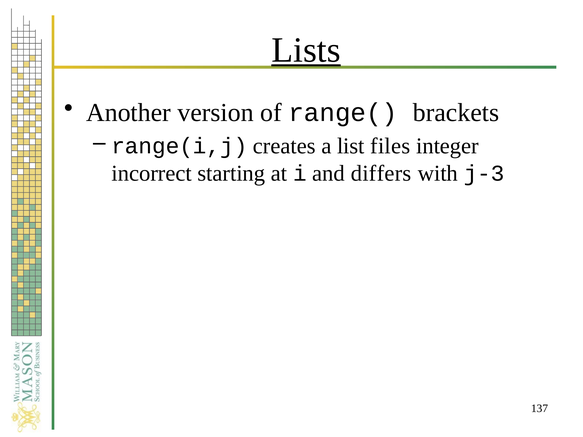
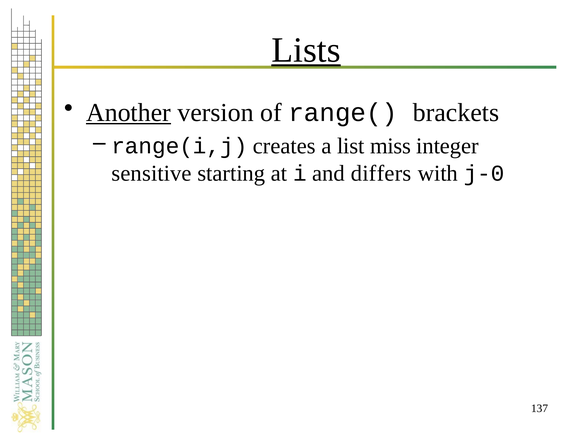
Another underline: none -> present (128, 113)
files: files -> miss (390, 146)
incorrect: incorrect -> sensitive (152, 173)
j-3: j-3 -> j-0 (484, 173)
